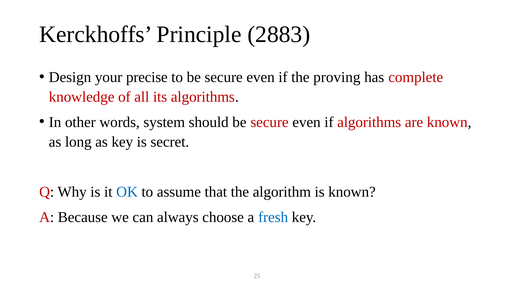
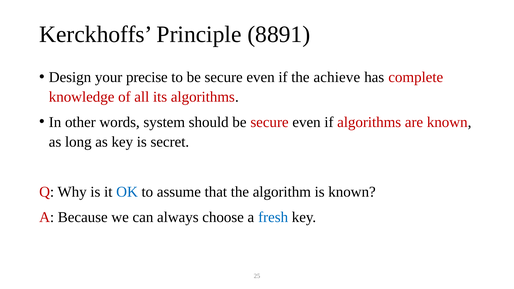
2883: 2883 -> 8891 (279, 34)
proving: proving -> achieve (337, 77)
